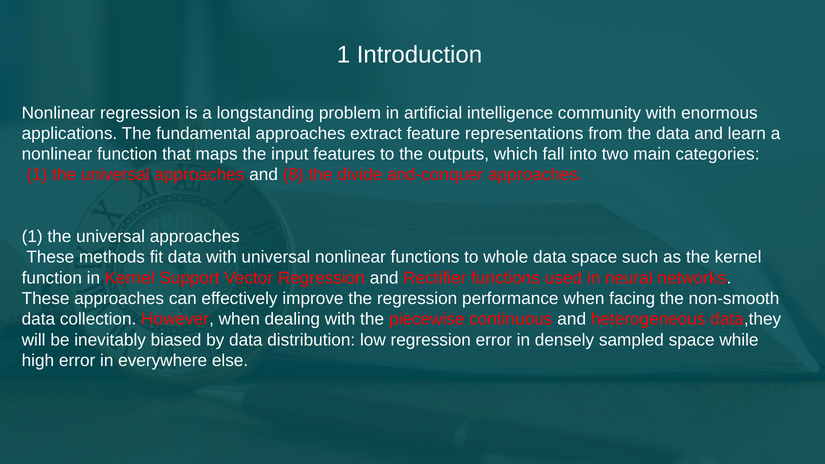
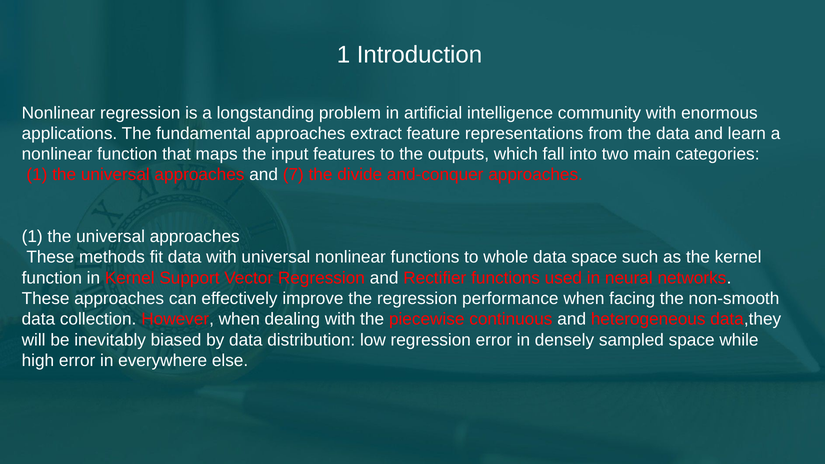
8: 8 -> 7 (293, 175)
